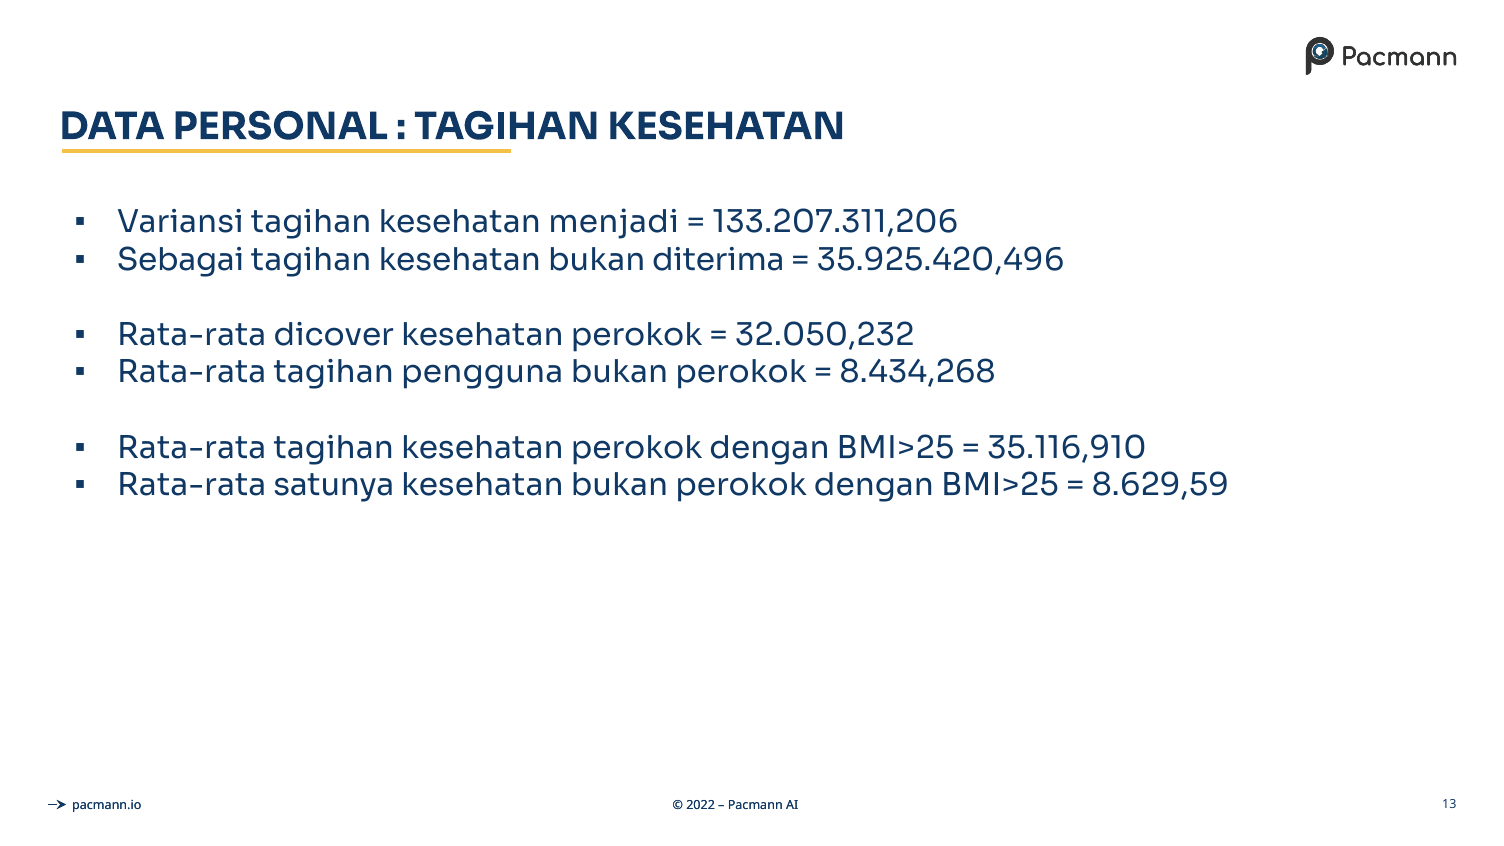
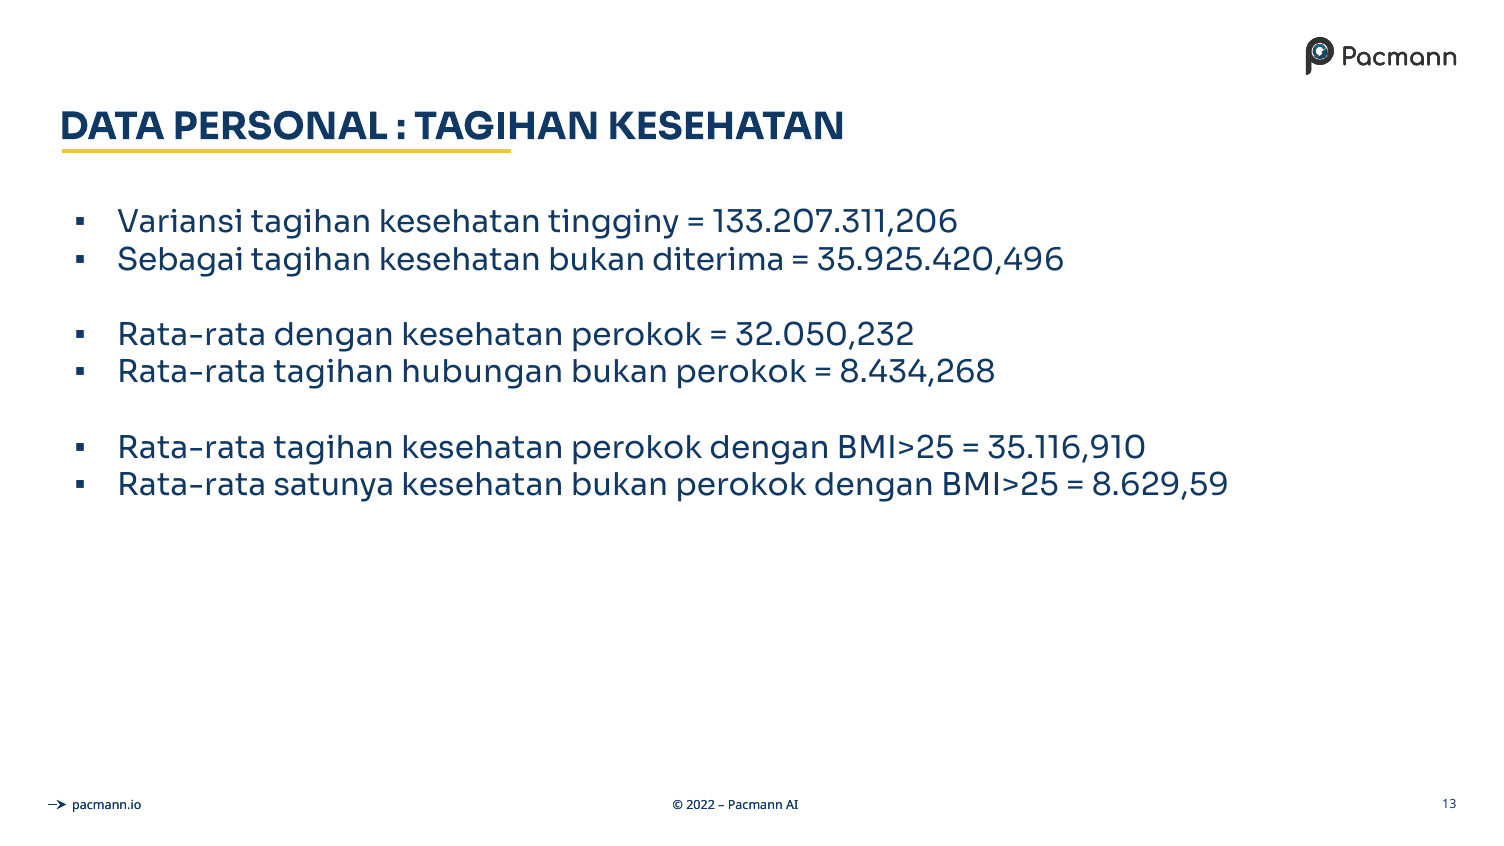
menjadi: menjadi -> tingginy (614, 222)
Rata-rata dicover: dicover -> dengan (334, 335)
pengguna: pengguna -> hubungan (482, 373)
